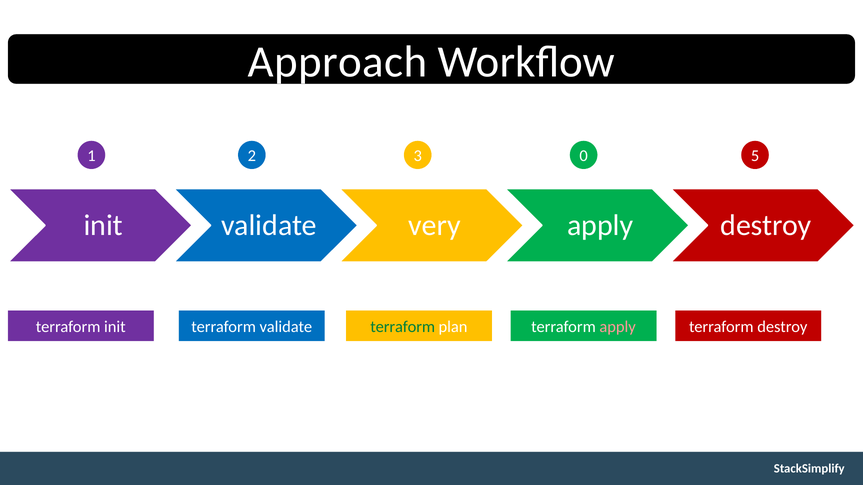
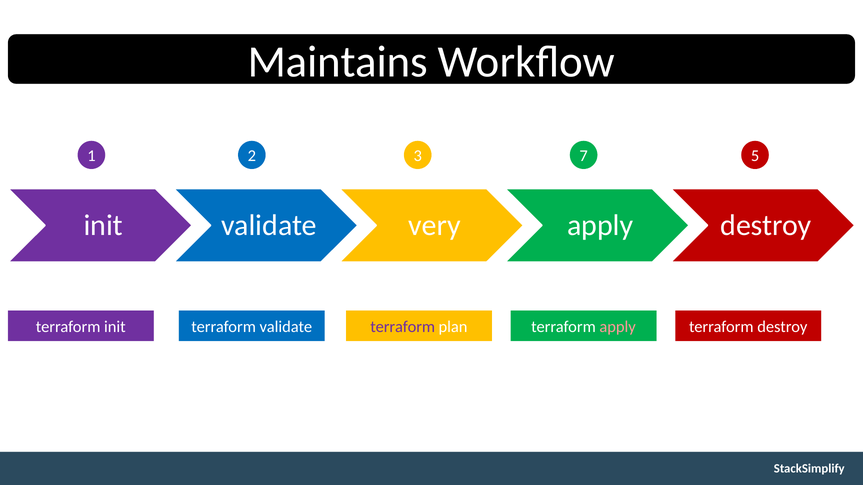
Approach: Approach -> Maintains (338, 62)
0: 0 -> 7 (584, 156)
terraform colour: green -> purple (403, 327)
